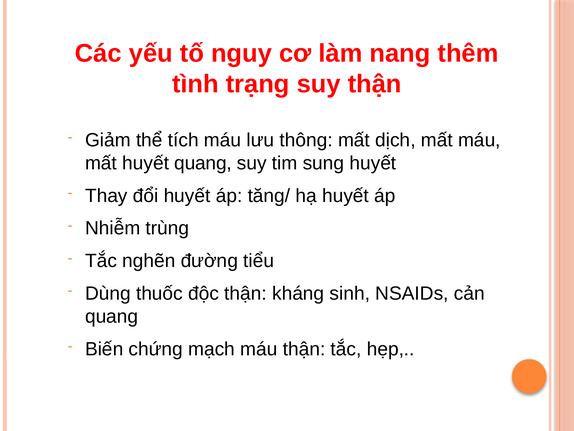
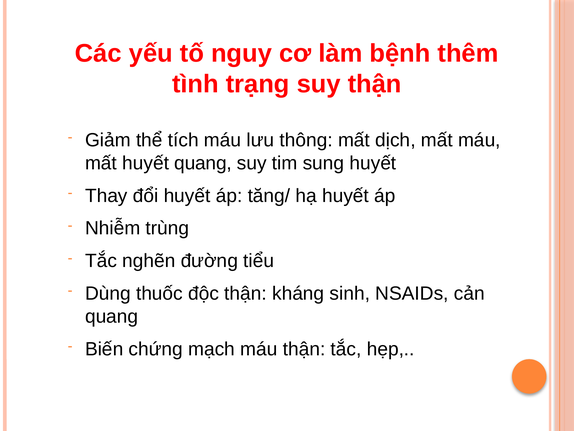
nang: nang -> bệnh (400, 53)
